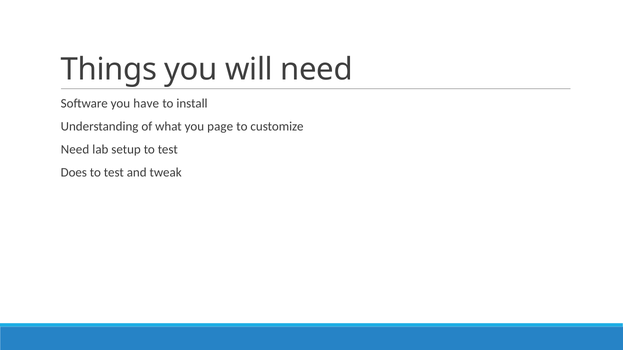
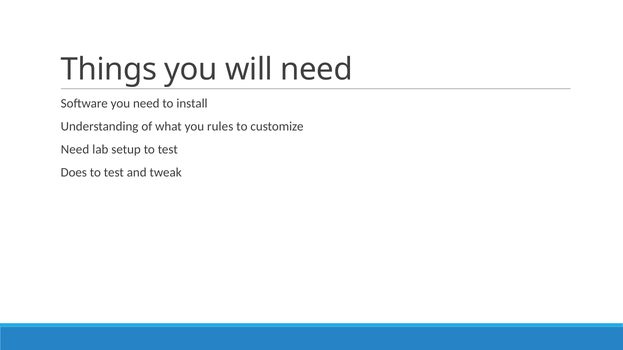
you have: have -> need (146, 104)
page: page -> rules (220, 127)
